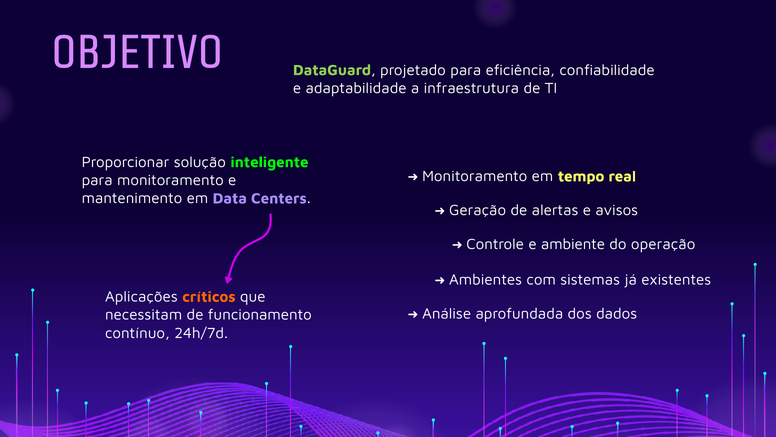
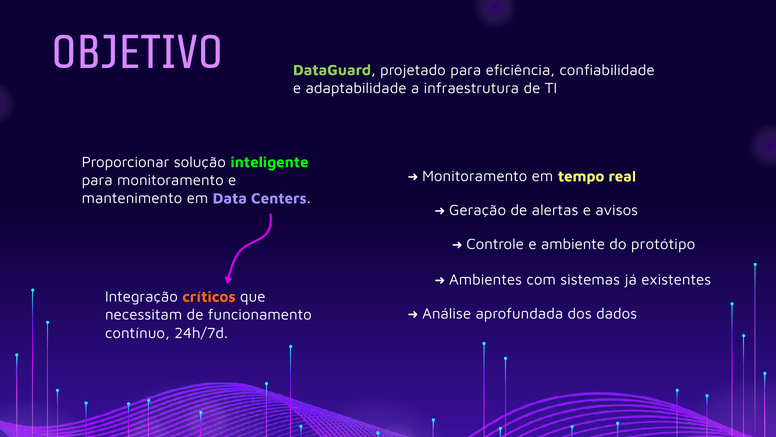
operação: operação -> protótipo (663, 244)
Aplicações: Aplicações -> Integração (141, 296)
